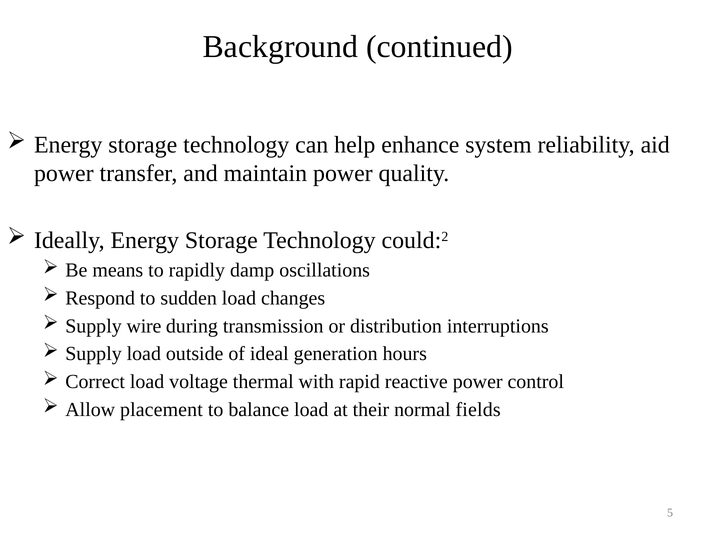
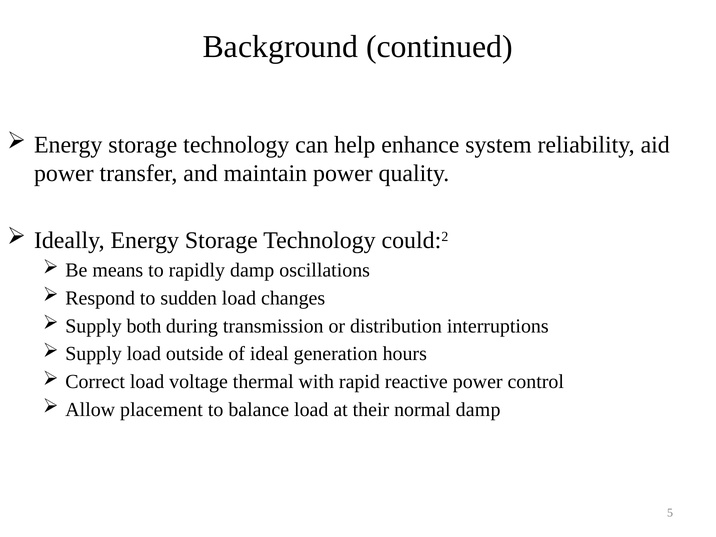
wire: wire -> both (144, 326)
normal fields: fields -> damp (478, 410)
